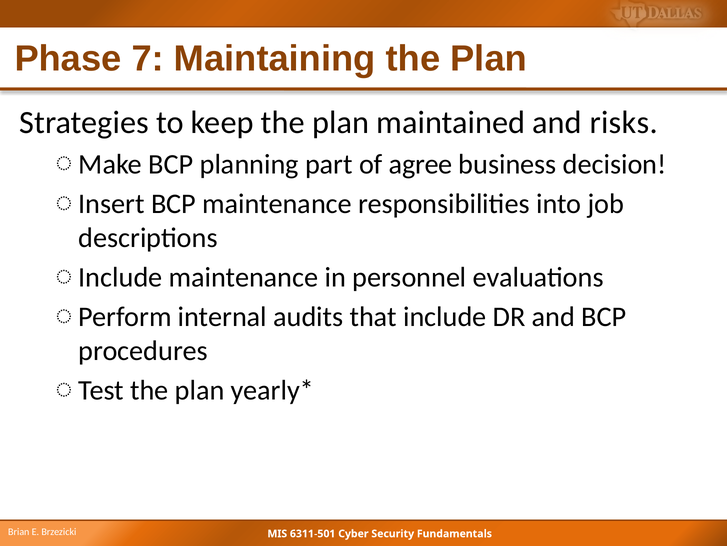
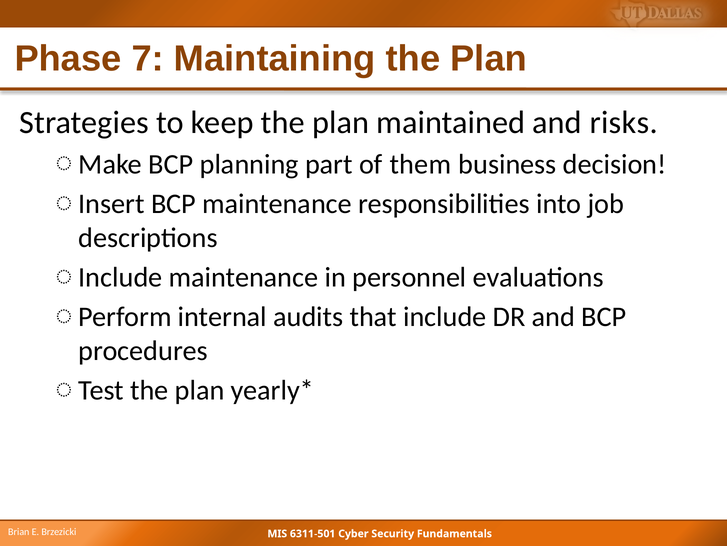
agree: agree -> them (420, 164)
